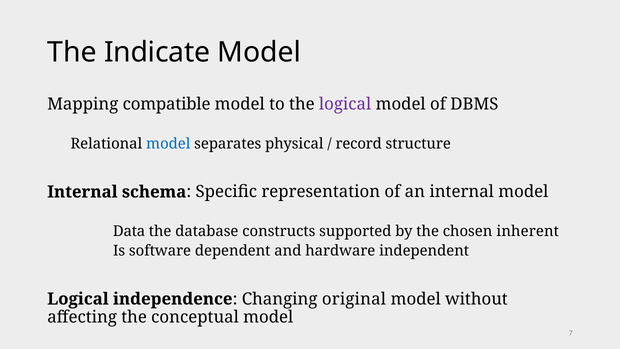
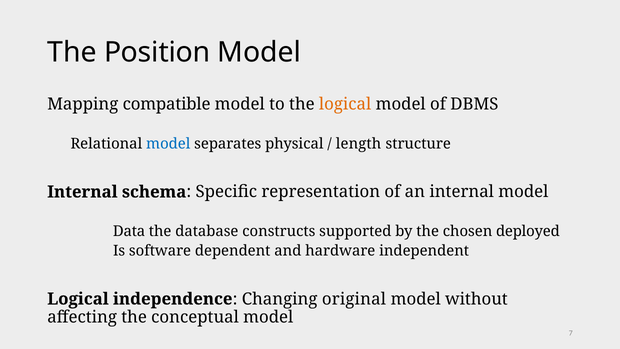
Indicate: Indicate -> Position (157, 52)
logical colour: purple -> orange (345, 104)
record: record -> length (359, 144)
inherent: inherent -> deployed (528, 231)
